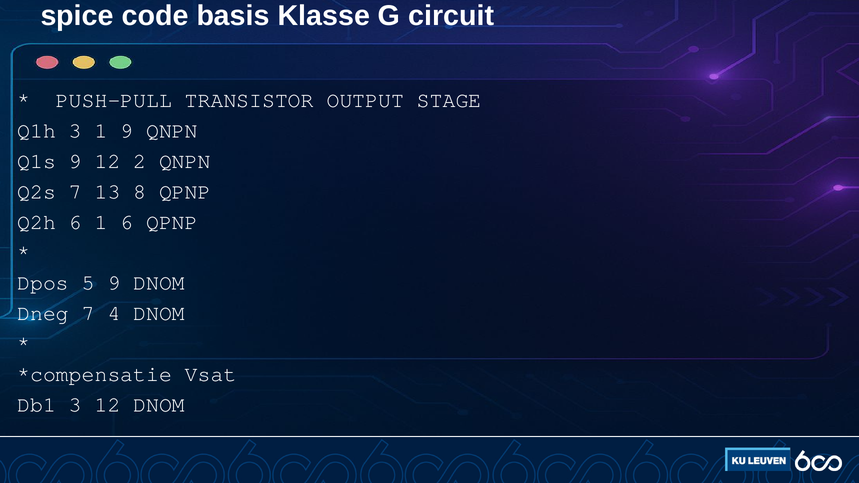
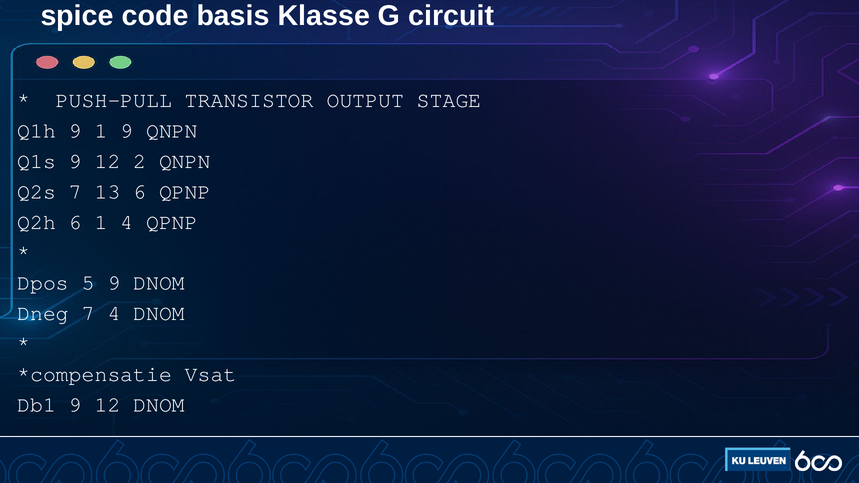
Q1h 3: 3 -> 9 (75, 131)
13 8: 8 -> 6 (140, 192)
1 6: 6 -> 4 (127, 222)
Db1 3: 3 -> 9 (75, 405)
